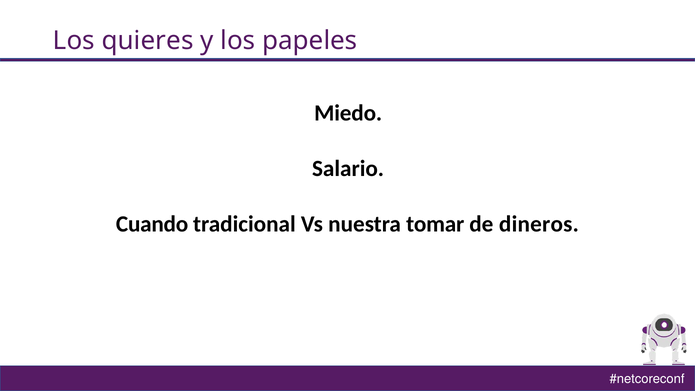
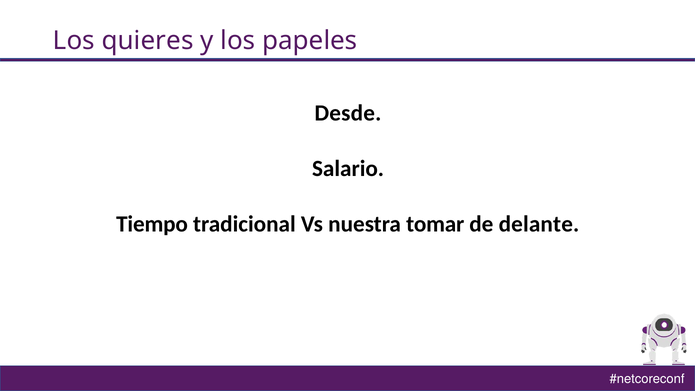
Miedo: Miedo -> Desde (348, 113)
Cuando: Cuando -> Tiempo (152, 224)
dineros: dineros -> delante (539, 224)
